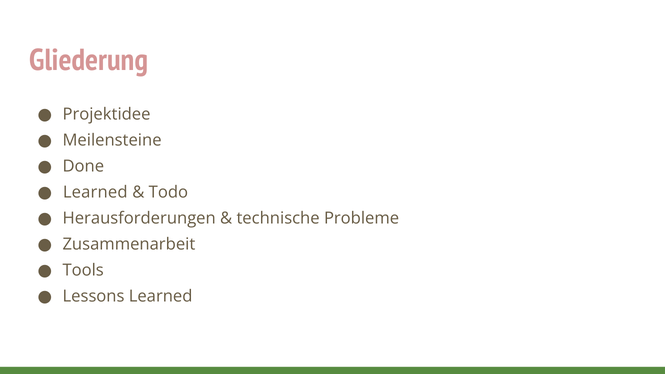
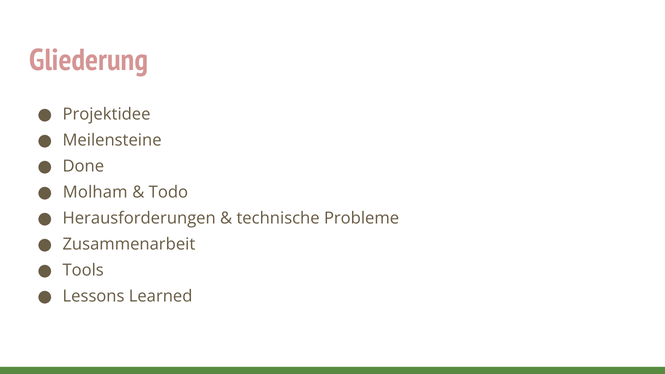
Learned: Learned -> Molham (95, 192)
